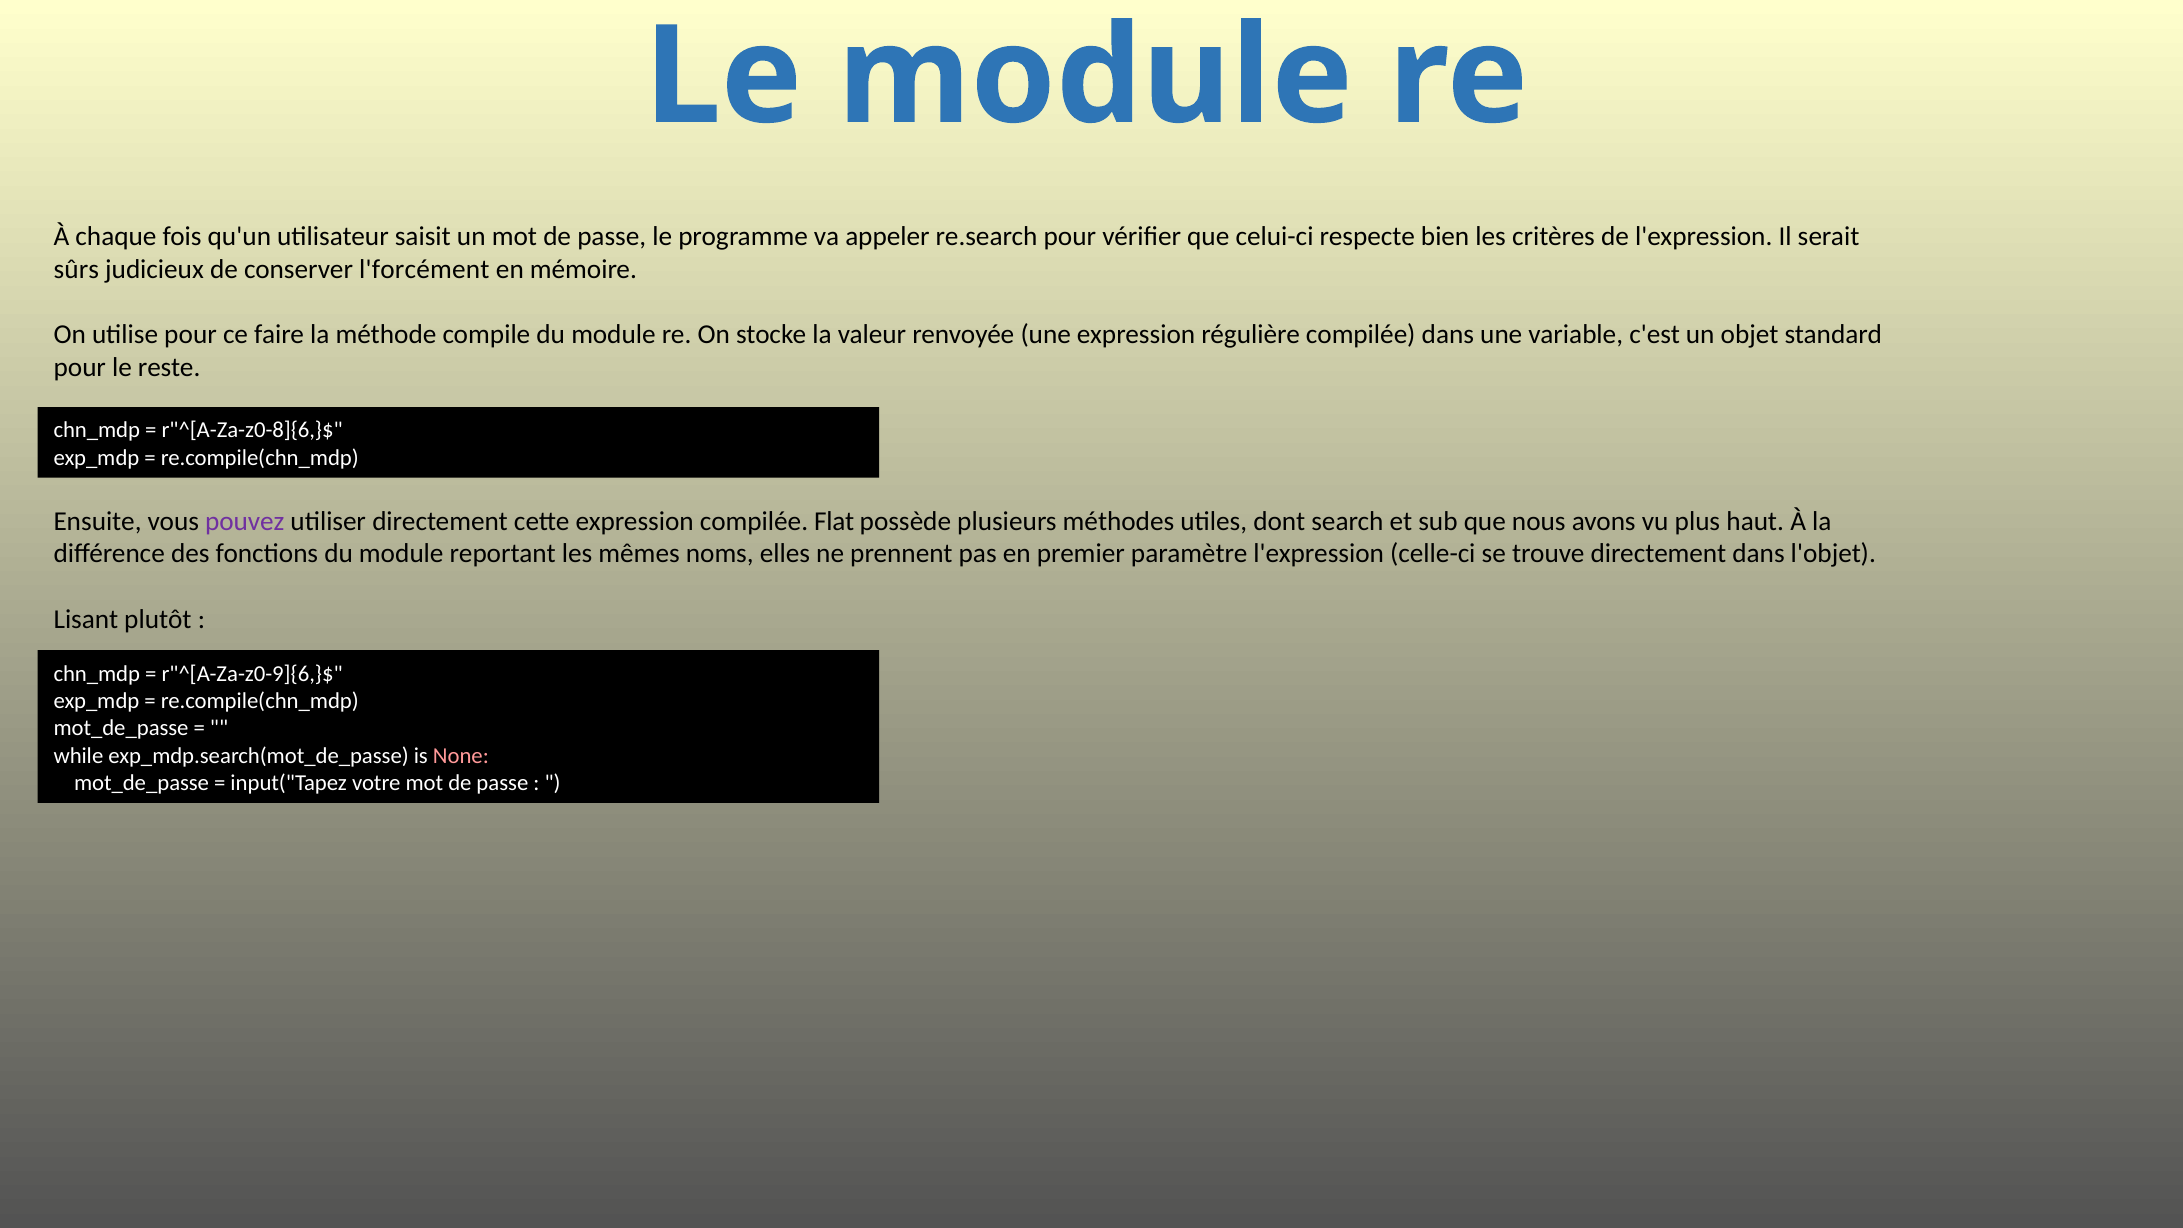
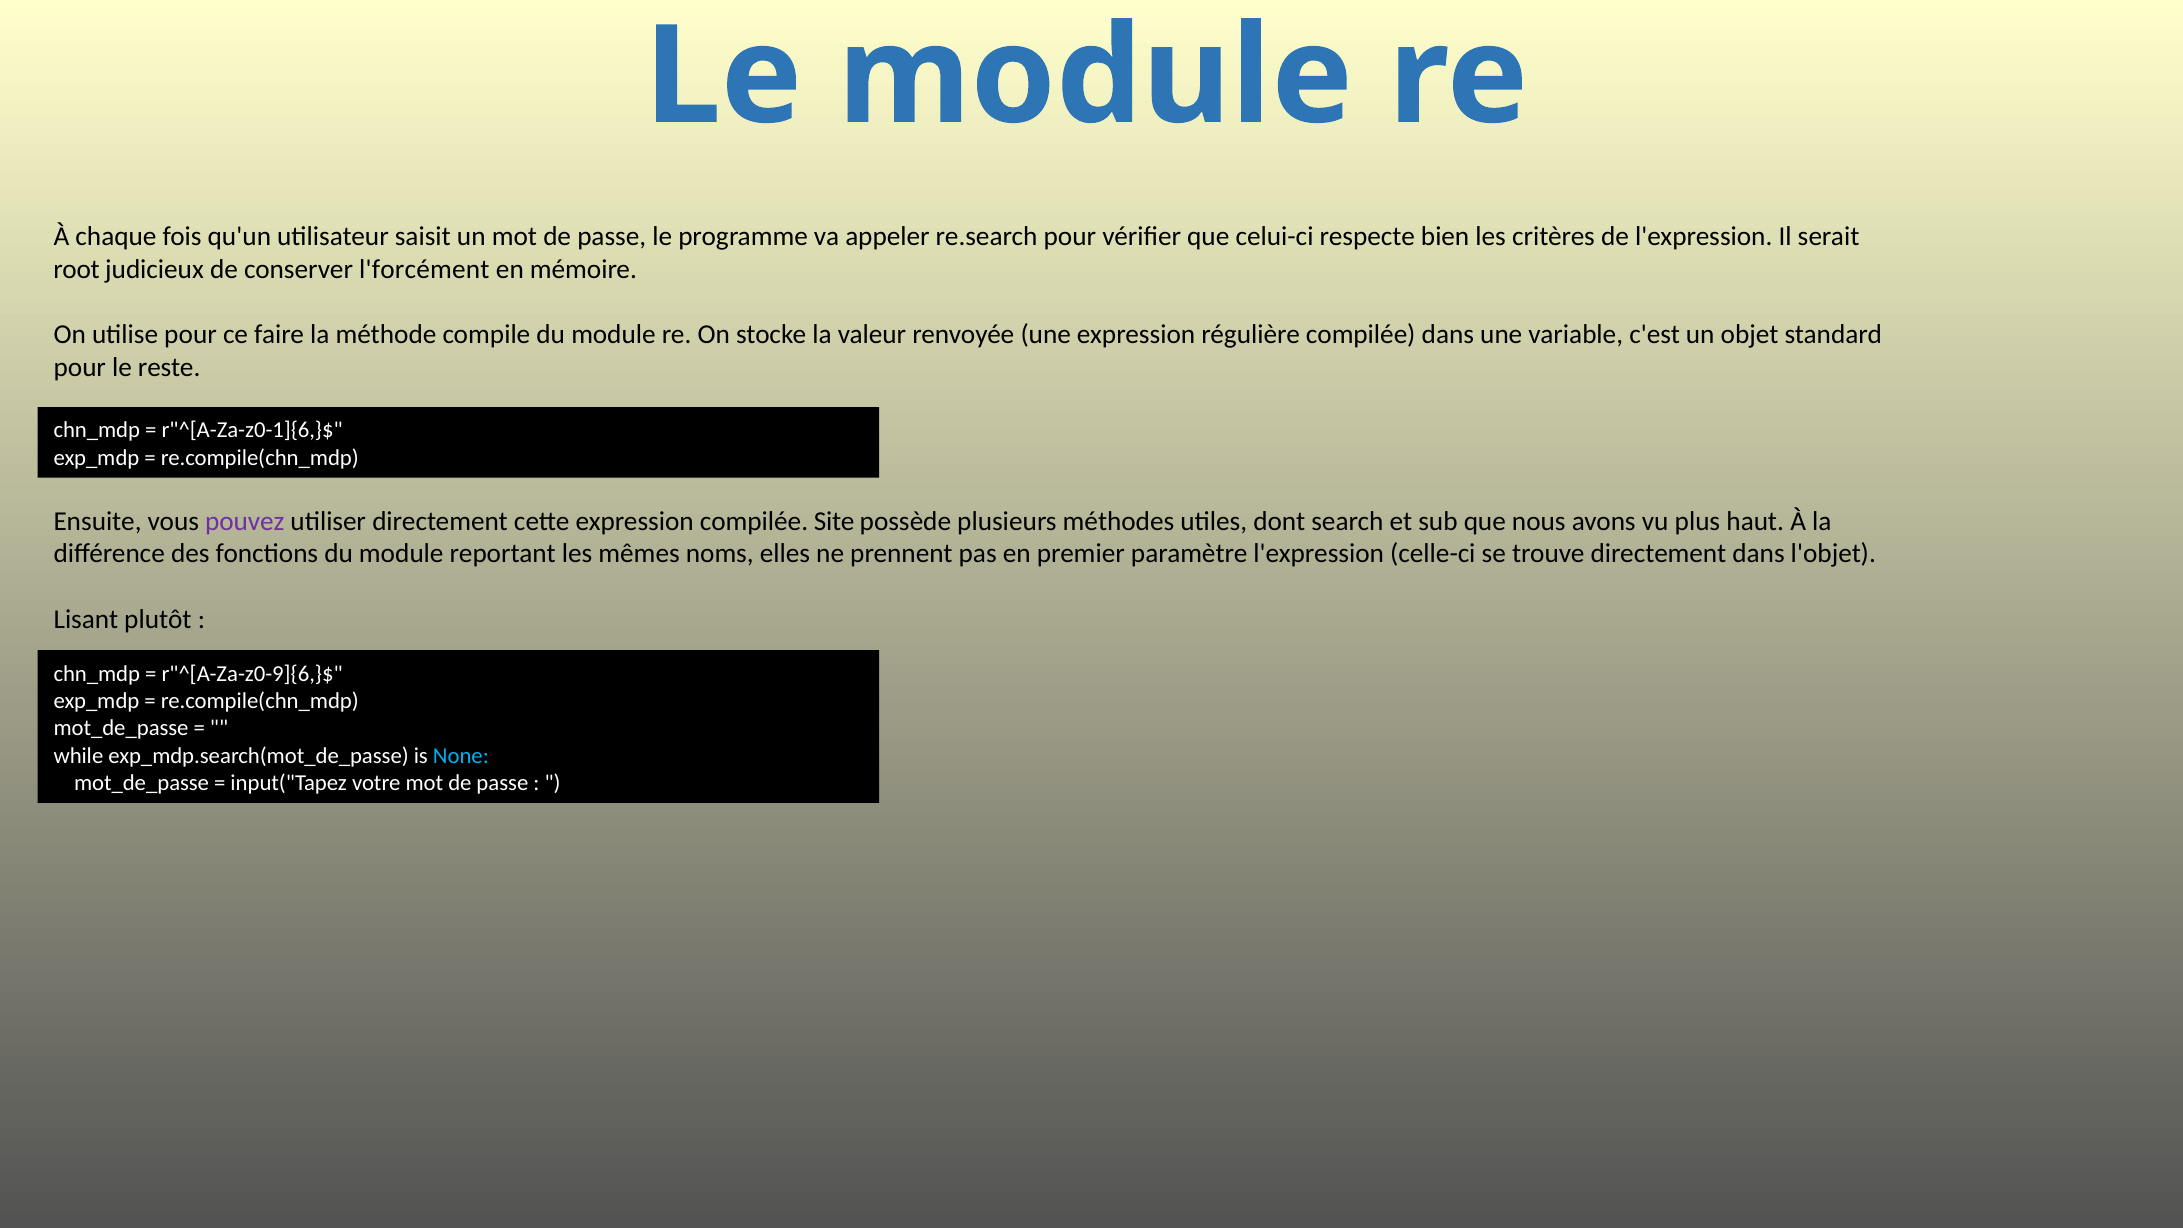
sûrs: sûrs -> root (77, 269)
r"^[A-Za-z0-8]{6,}$: r"^[A-Za-z0-8]{6,}$ -> r"^[A-Za-z0-1]{6,}$ (252, 430)
Flat: Flat -> Site (834, 521)
None colour: pink -> light blue (461, 755)
